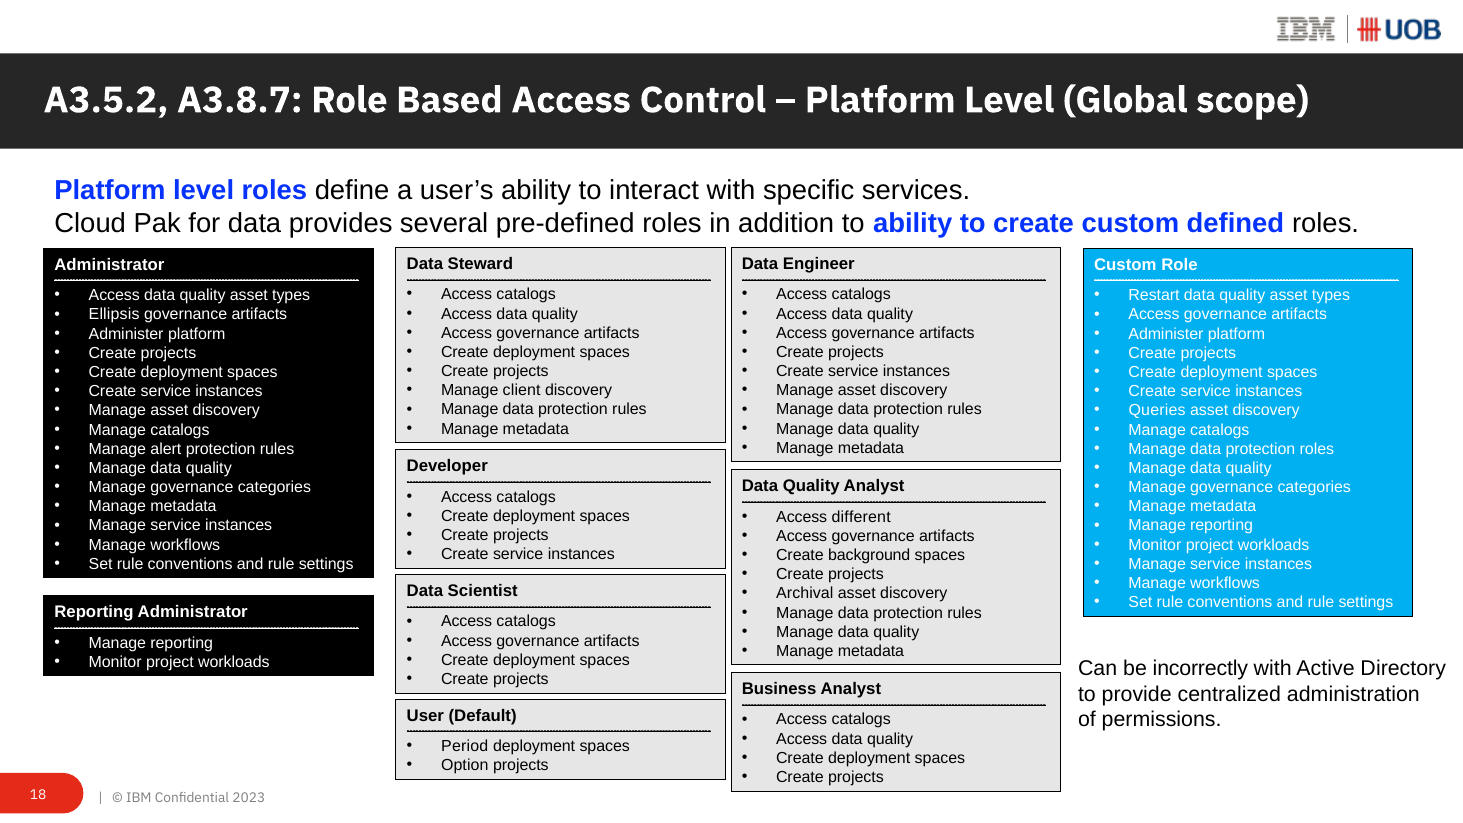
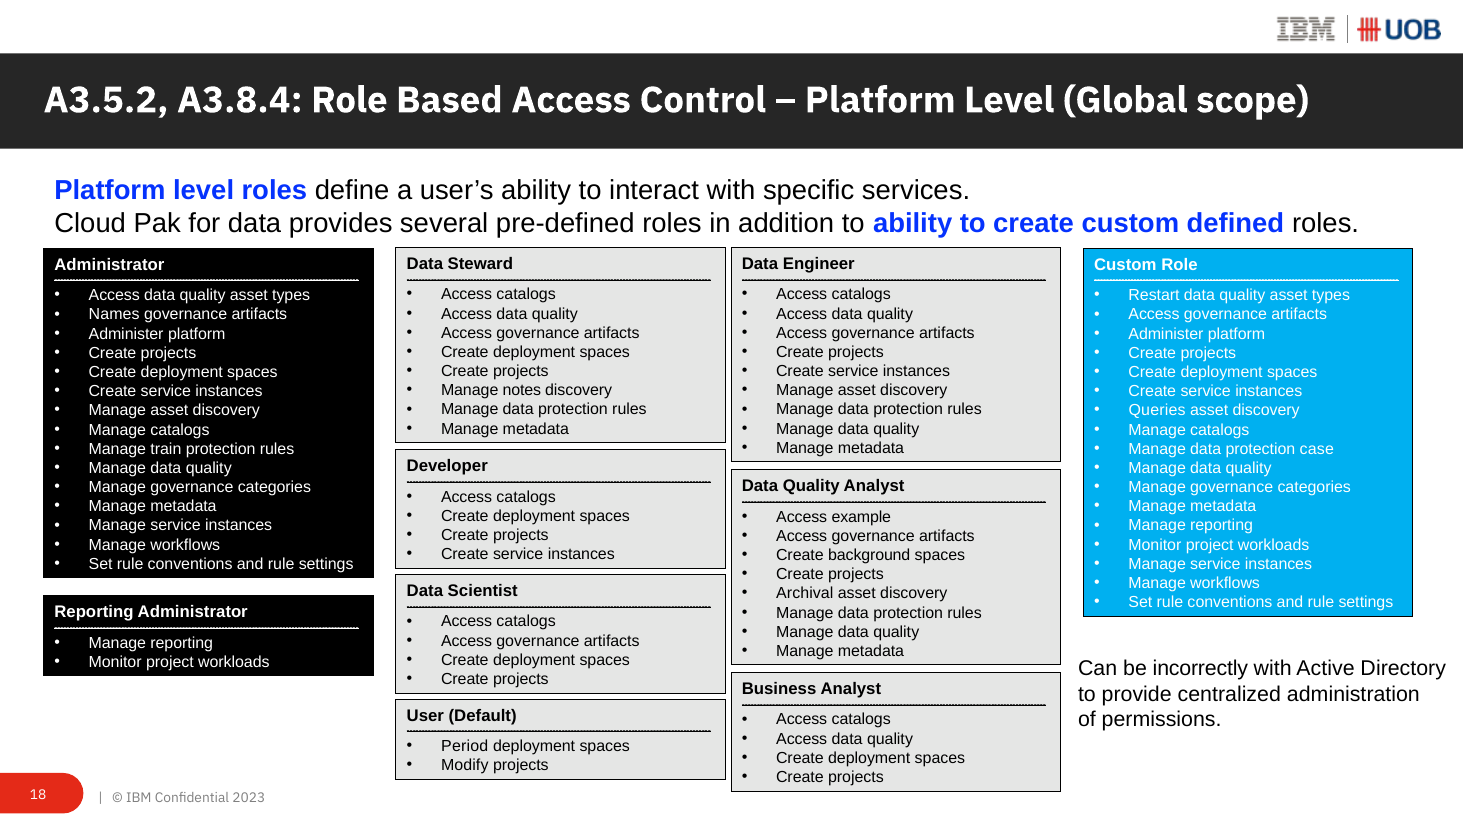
A3.8.7: A3.8.7 -> A3.8.4 (240, 100)
Ellipsis: Ellipsis -> Names (114, 315)
client: client -> notes (522, 390)
alert: alert -> train (166, 449)
protection roles: roles -> case (1317, 449)
different: different -> example (861, 517)
Option: Option -> Modify (465, 766)
